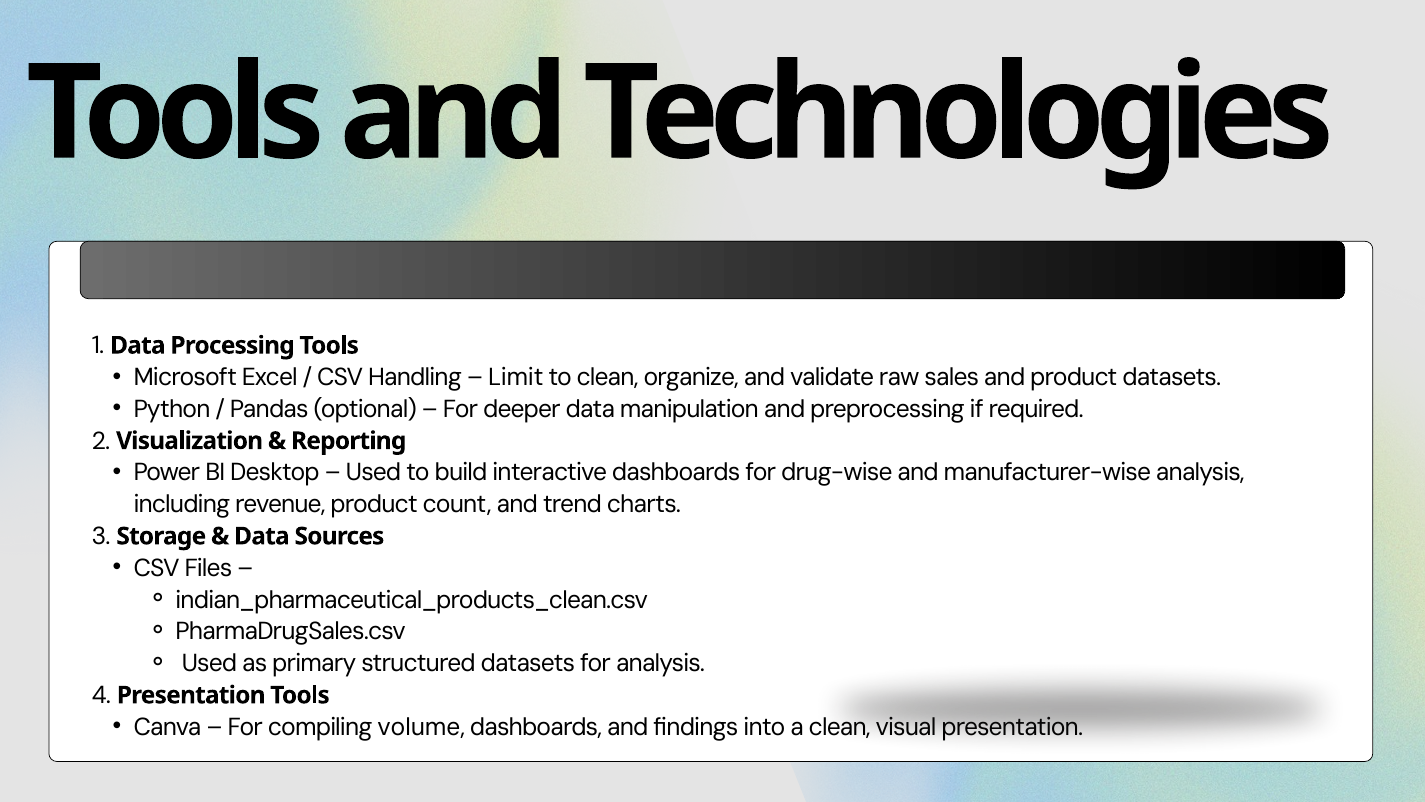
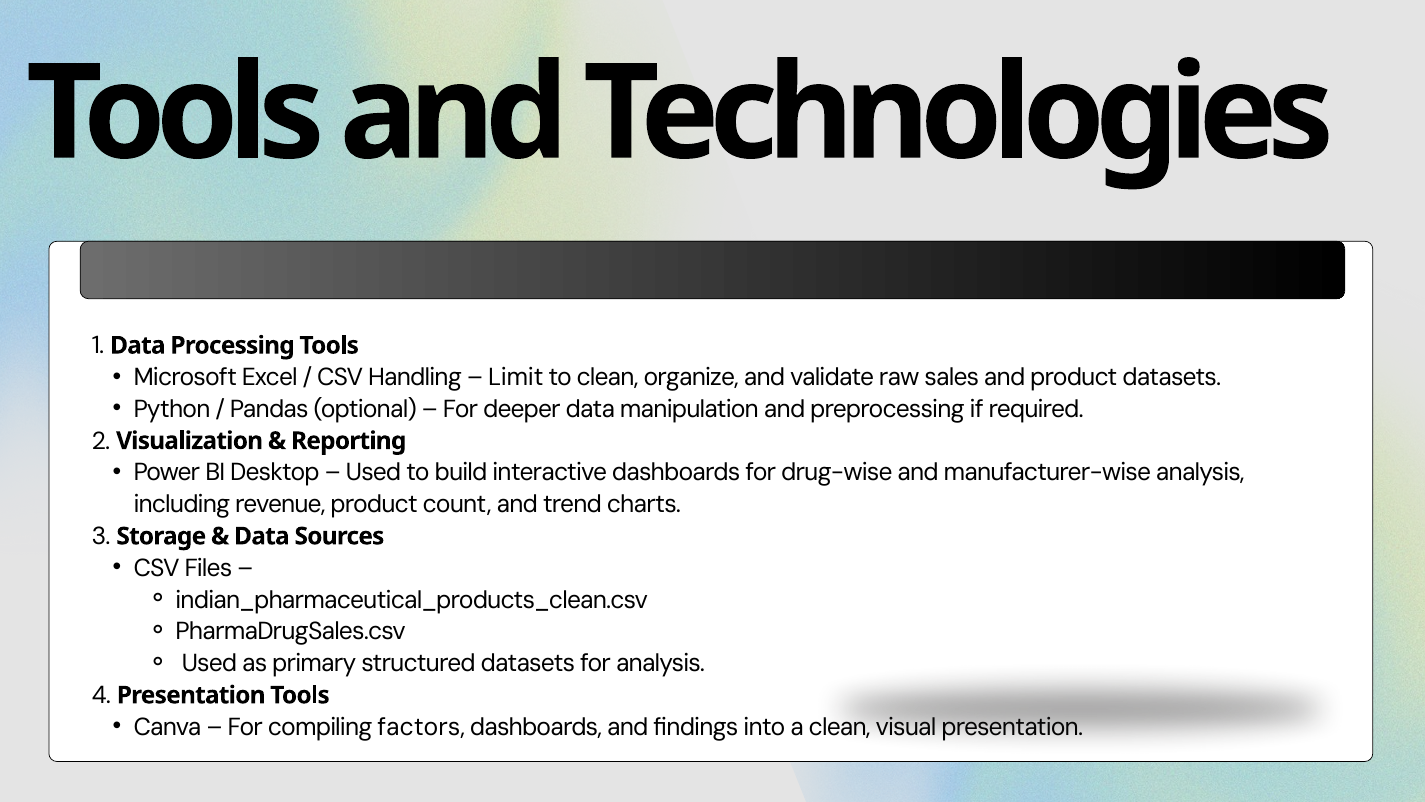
volume: volume -> factors (421, 727)
